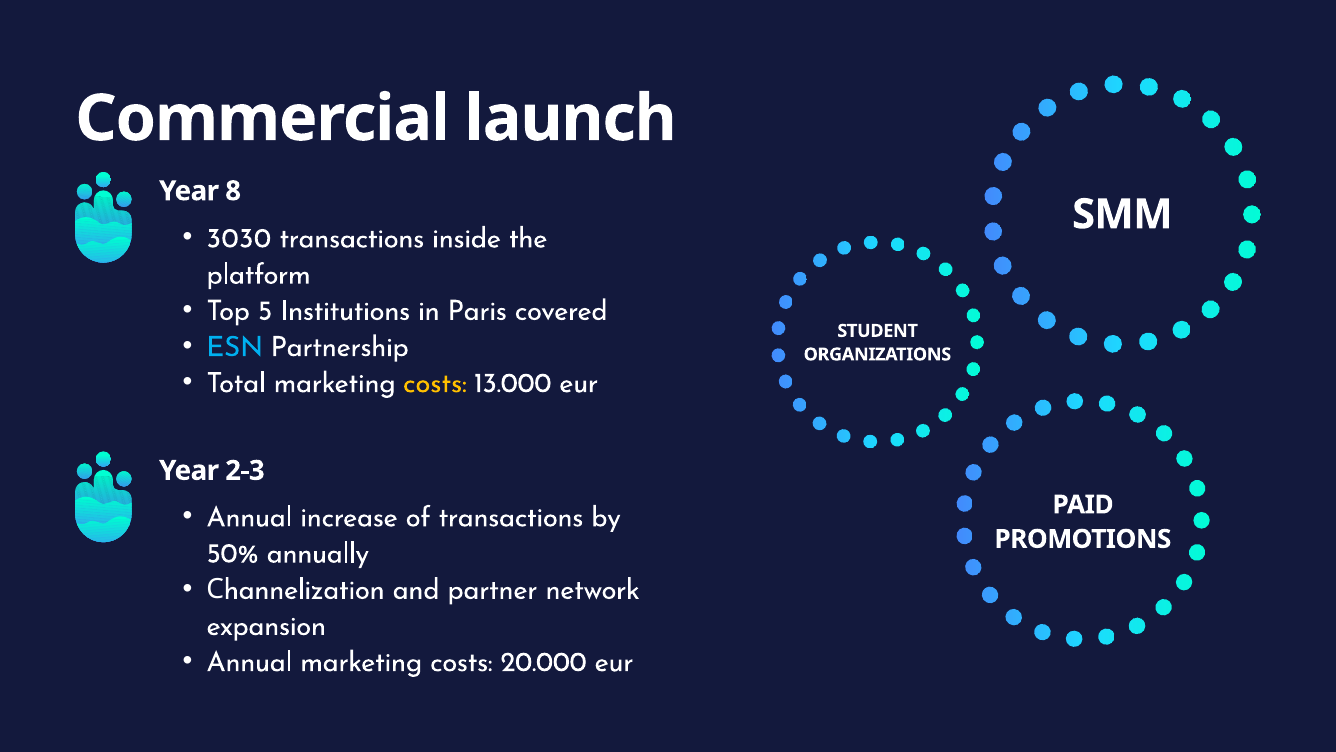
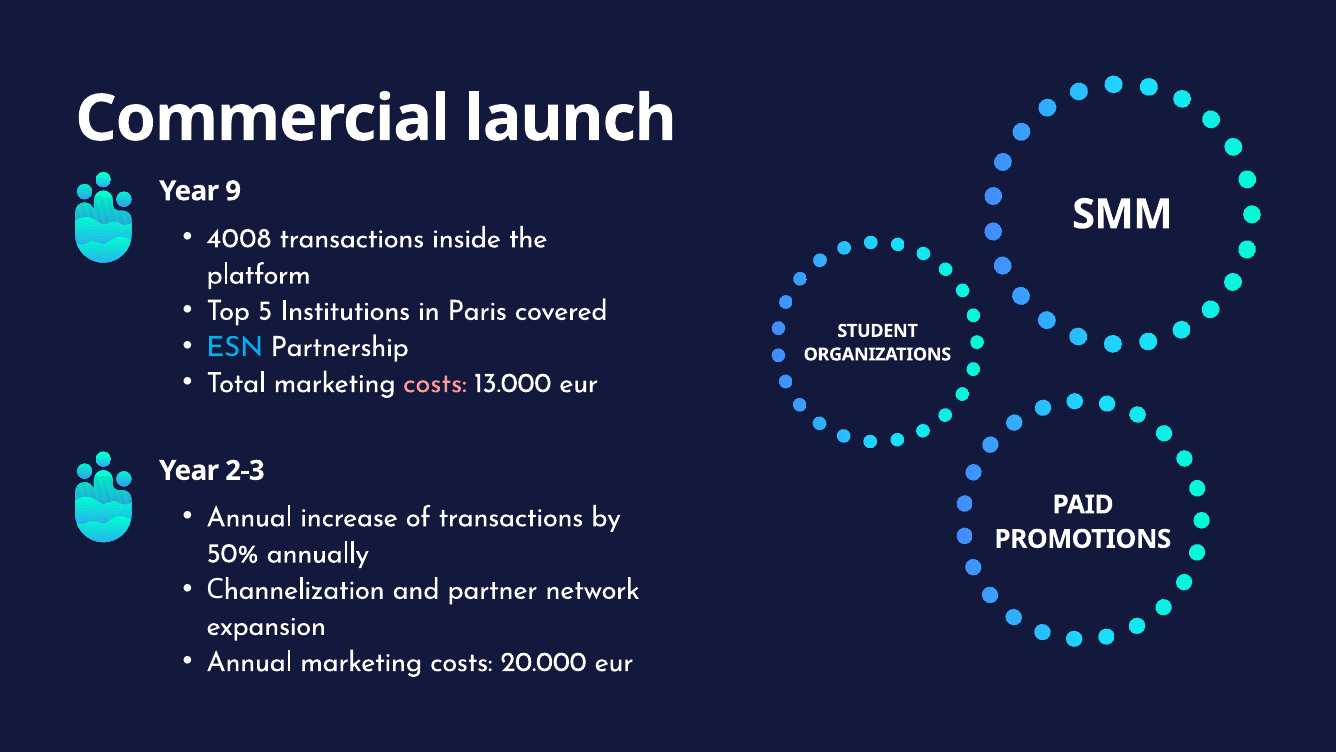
8: 8 -> 9 (233, 191)
3030: 3030 -> 4008 (239, 238)
costs colour: yellow -> pink (435, 383)
